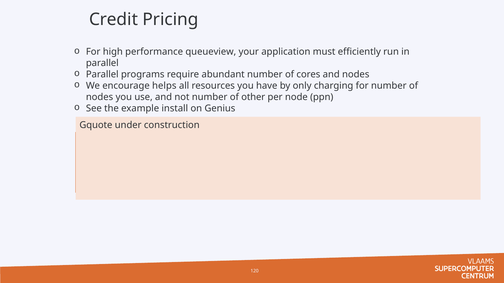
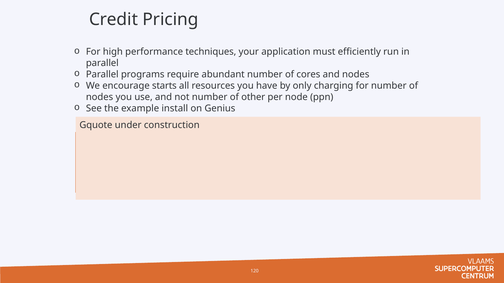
queueview: queueview -> techniques (211, 52)
helps: helps -> starts (164, 86)
